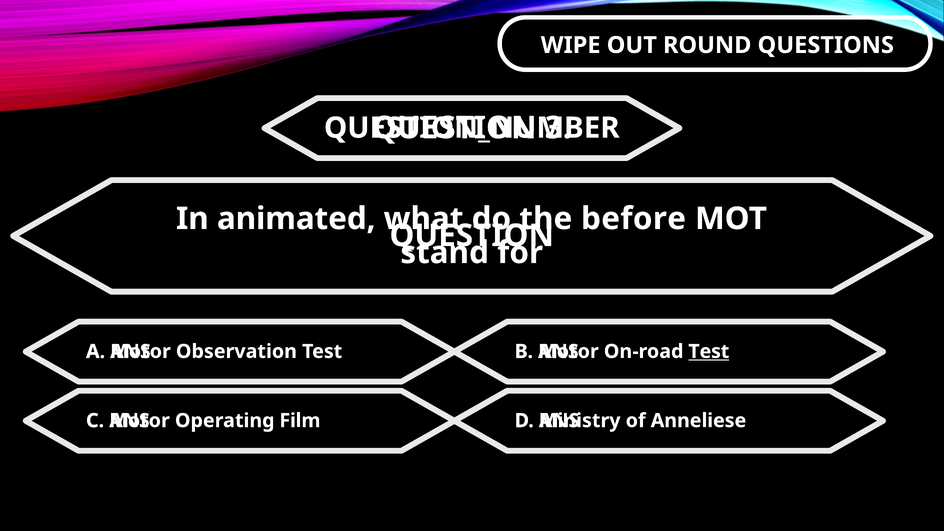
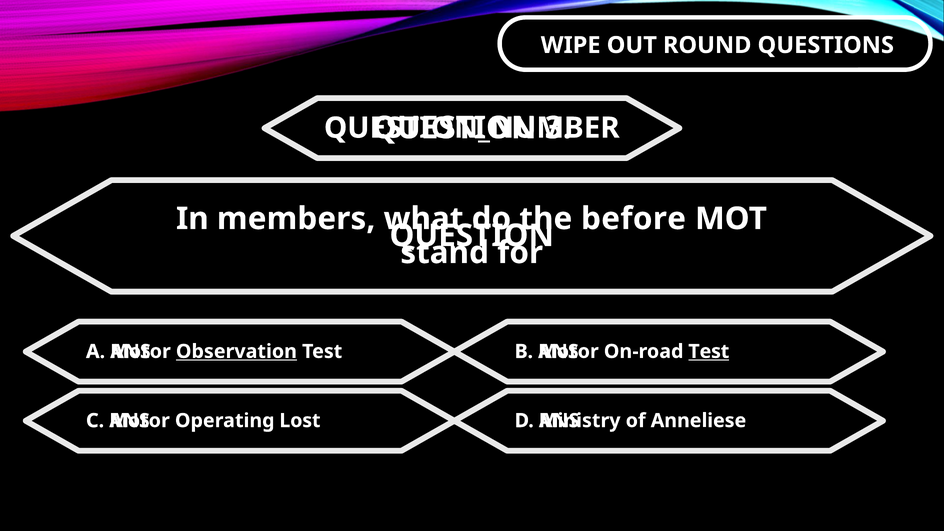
animated: animated -> members (296, 219)
Observation underline: none -> present (236, 351)
Film: Film -> Lost (300, 421)
